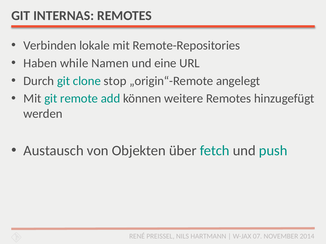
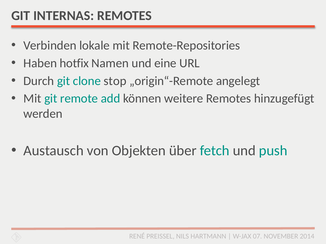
while: while -> hotfix (74, 63)
